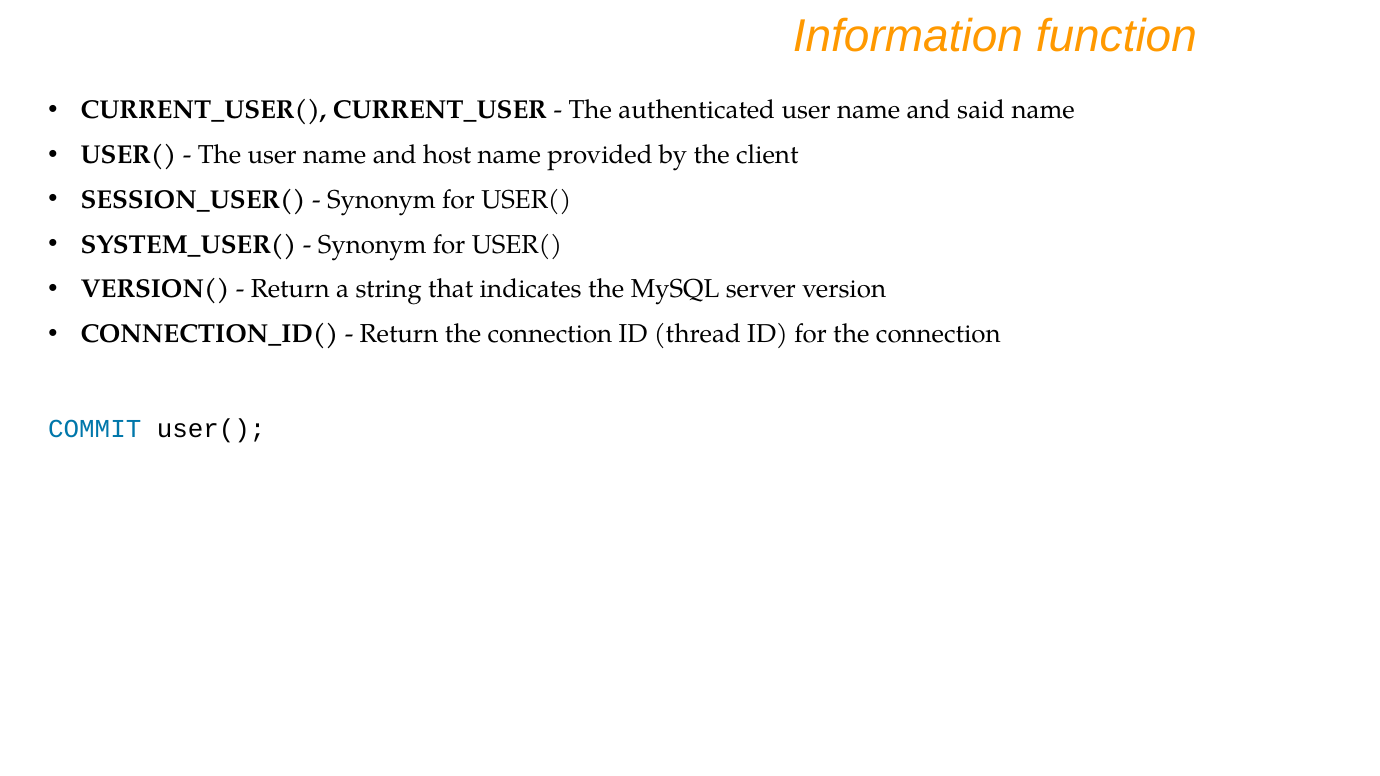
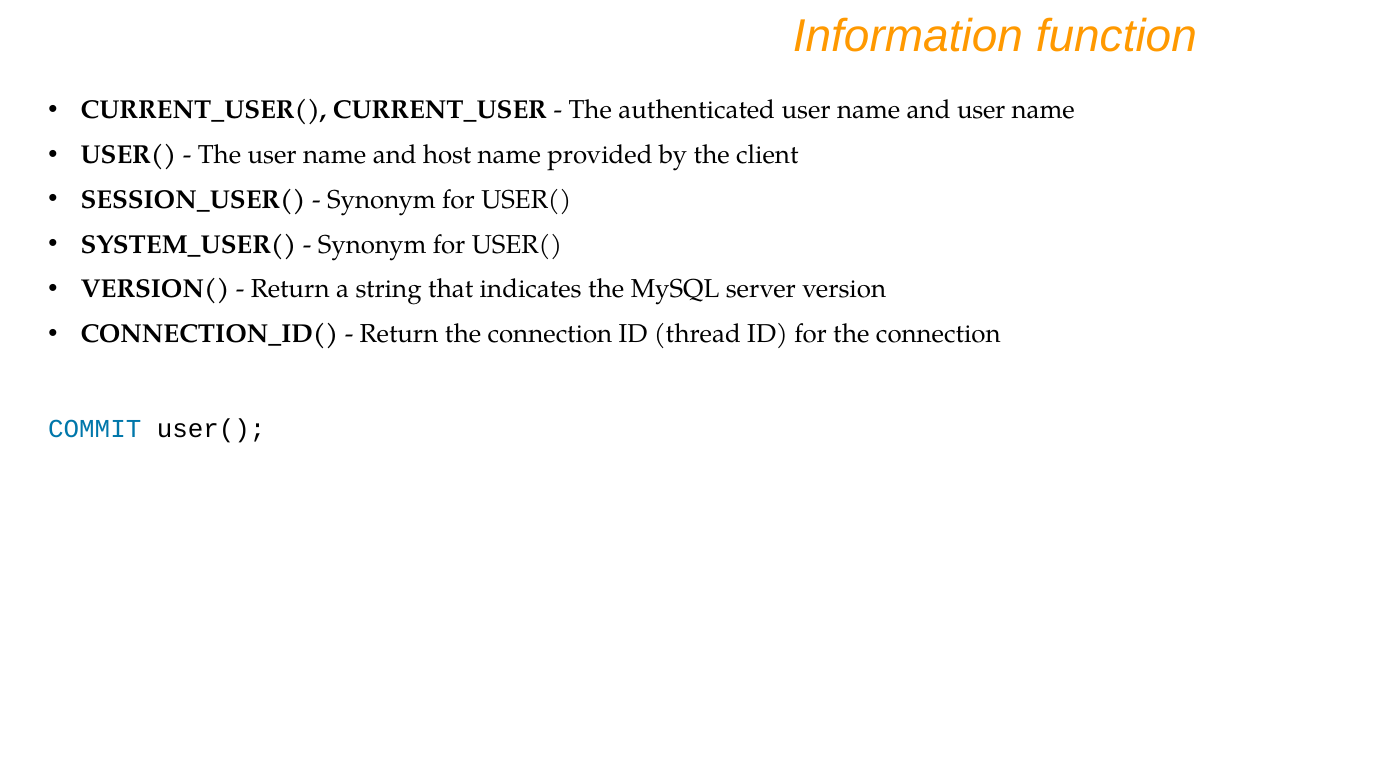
and said: said -> user (981, 110)
